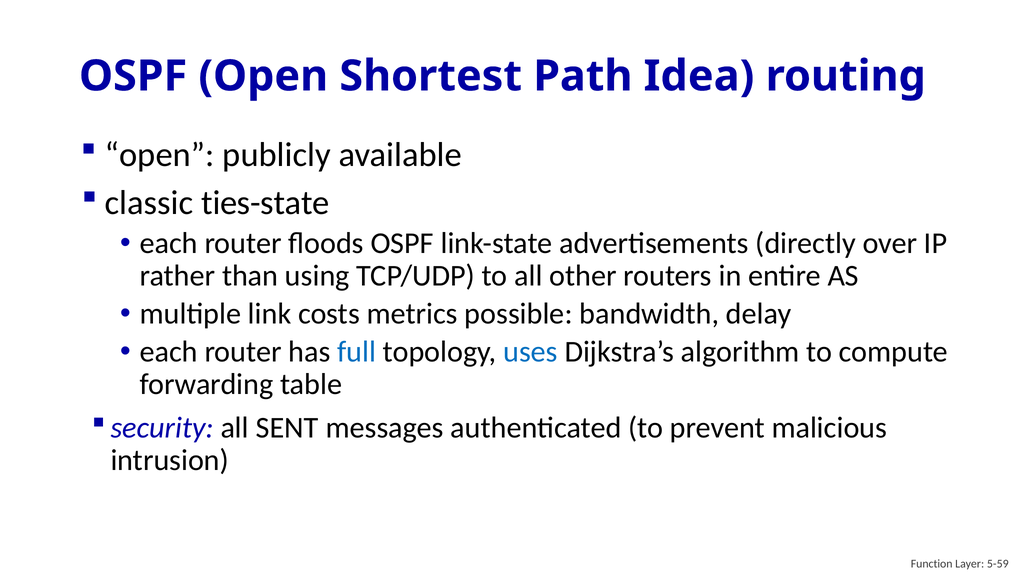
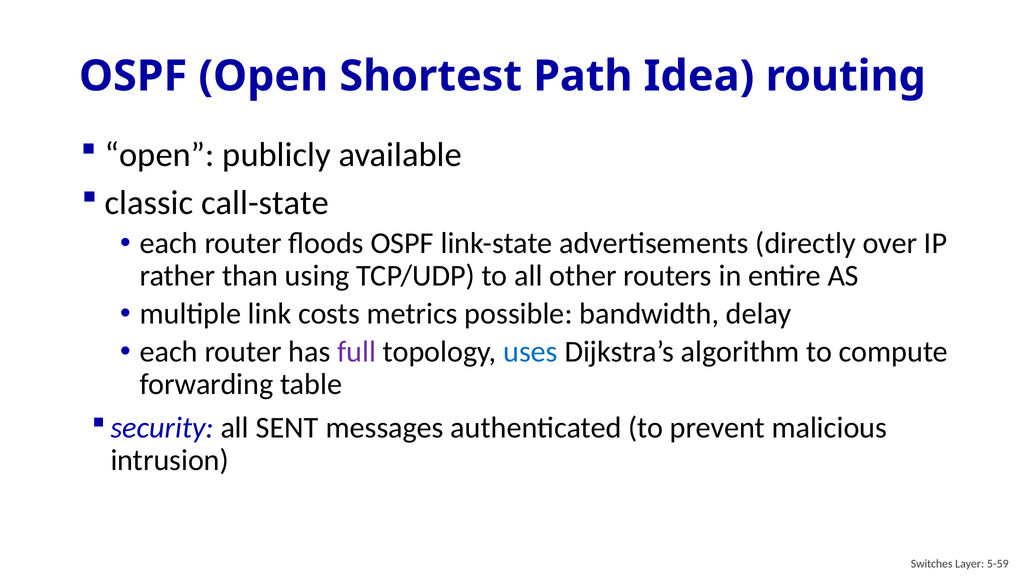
ties-state: ties-state -> call-state (265, 203)
full colour: blue -> purple (357, 352)
Function: Function -> Switches (932, 564)
